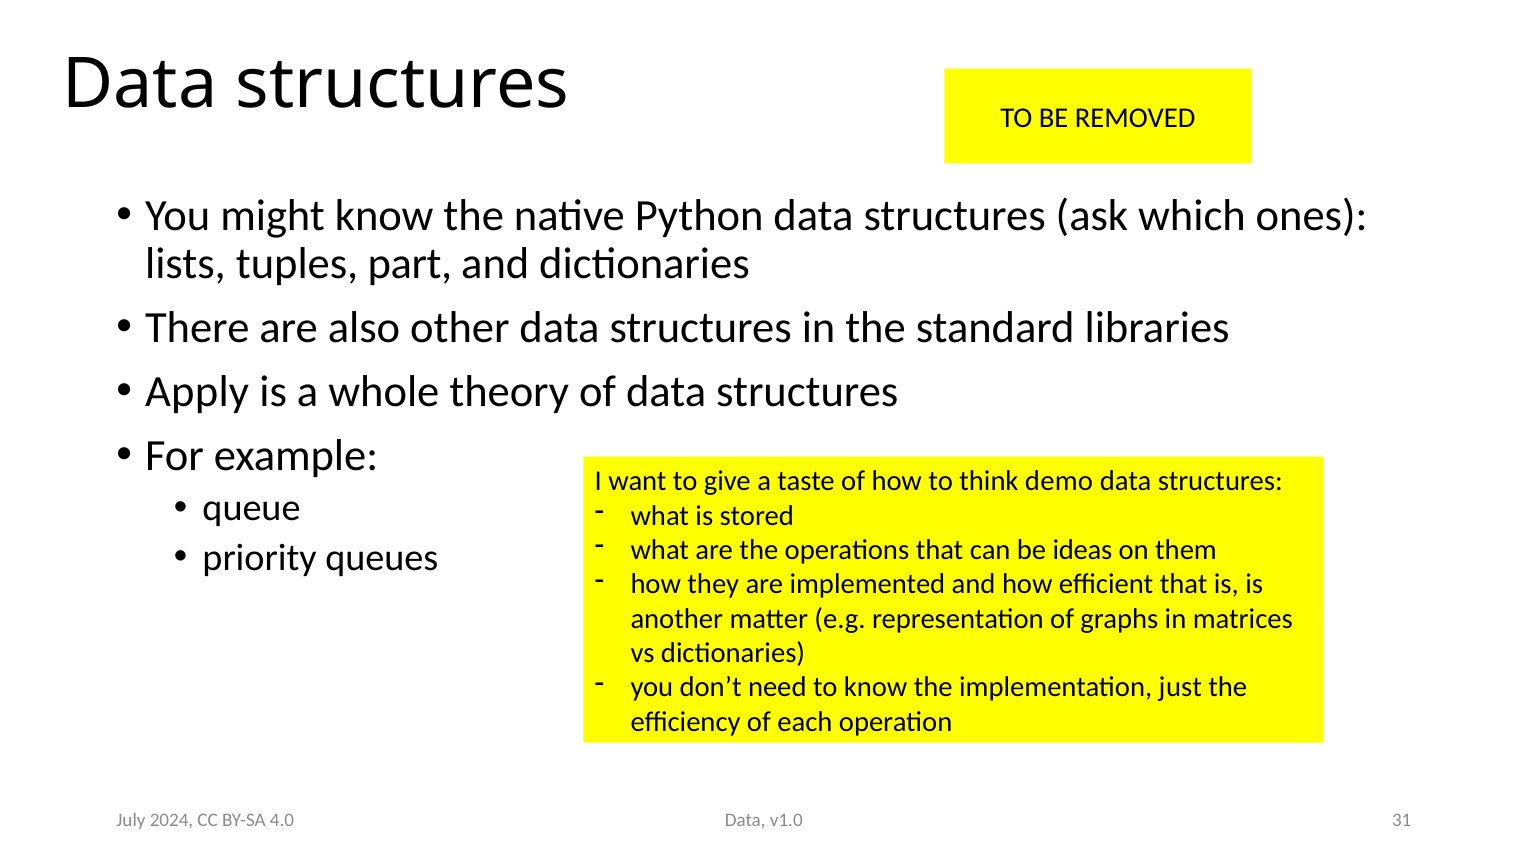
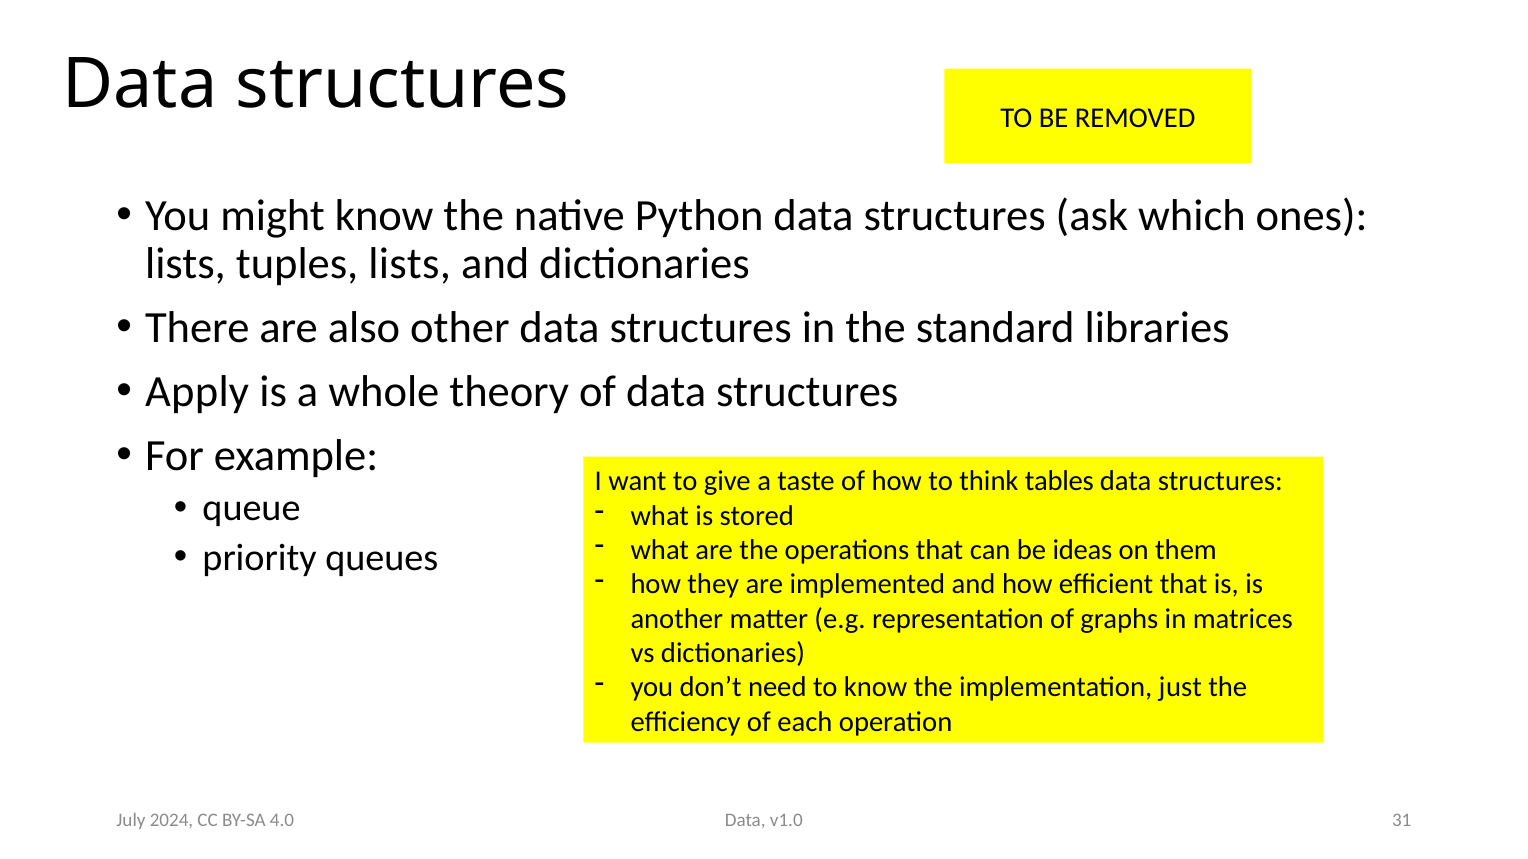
tuples part: part -> lists (410, 264)
demo: demo -> tables (1059, 482)
